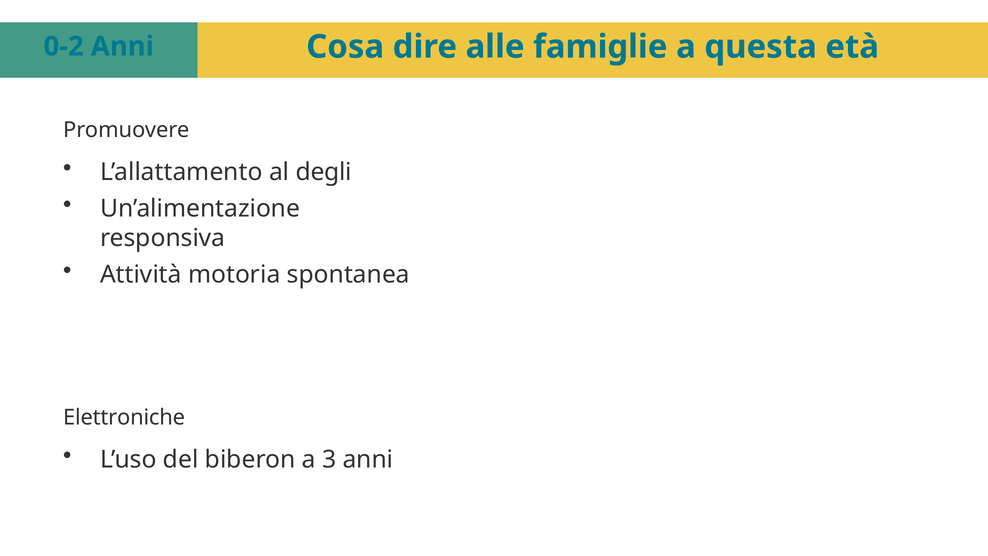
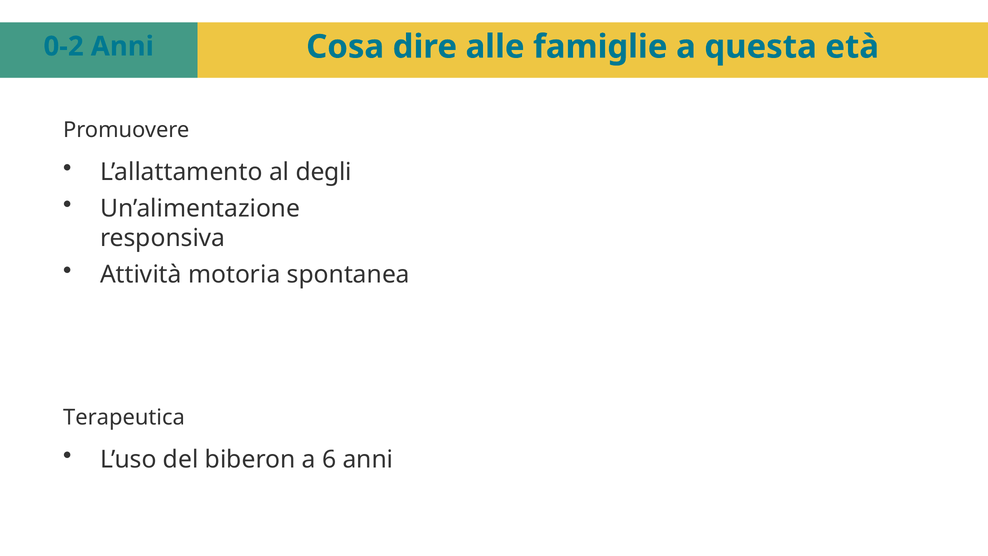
Elettroniche: Elettroniche -> Terapeutica (124, 417)
3: 3 -> 6 (329, 459)
